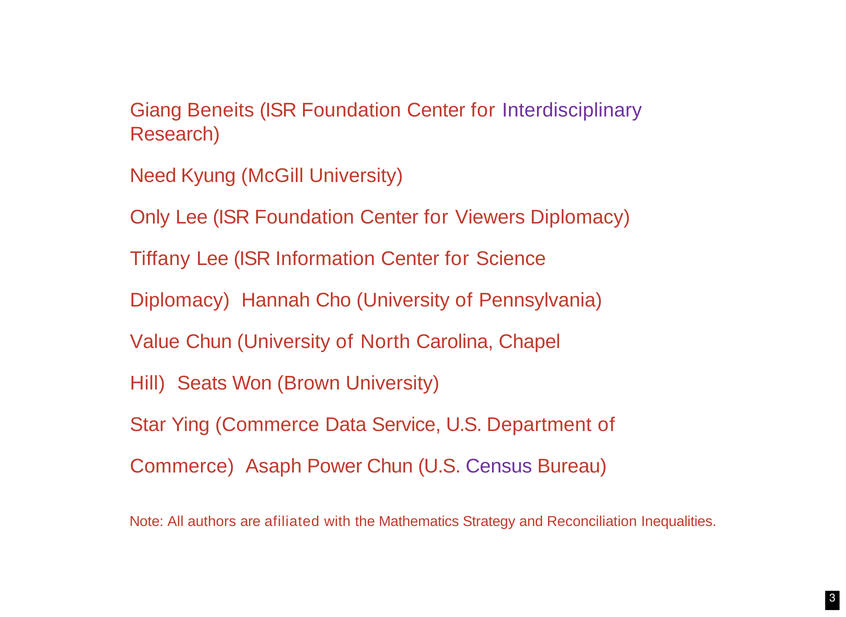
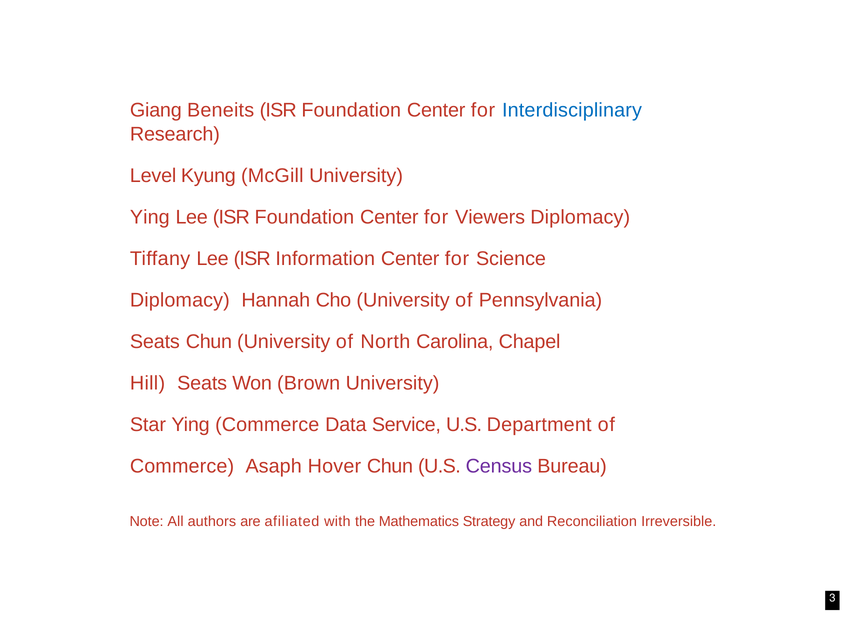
Interdisciplinary colour: purple -> blue (572, 110)
Need: Need -> Level (153, 176)
Only: Only -> Ying (150, 217)
Value: Value -> Seats (155, 342)
Power: Power -> Hover (334, 467)
Inequalities: Inequalities -> Irreversible (679, 522)
